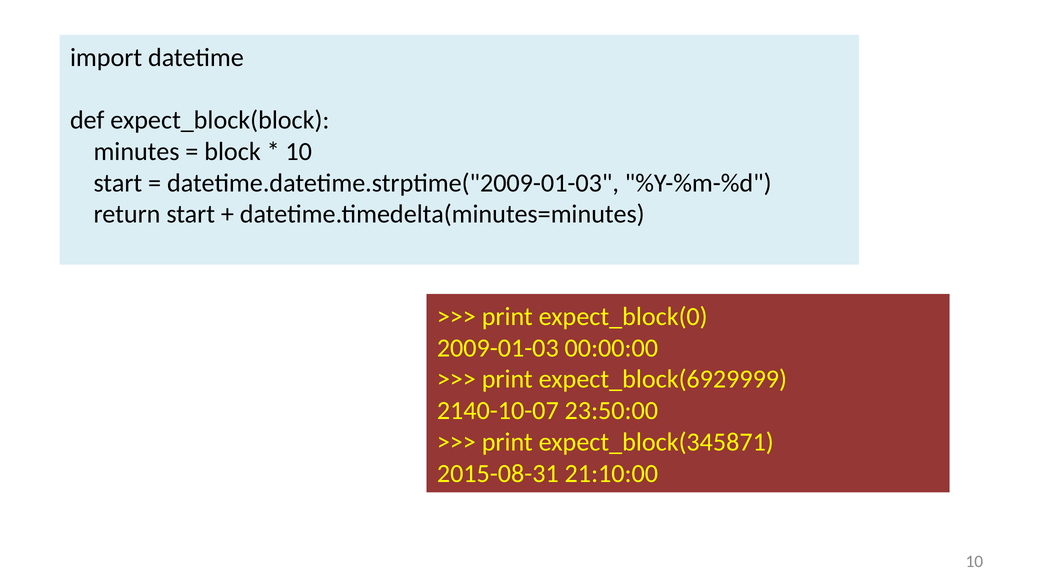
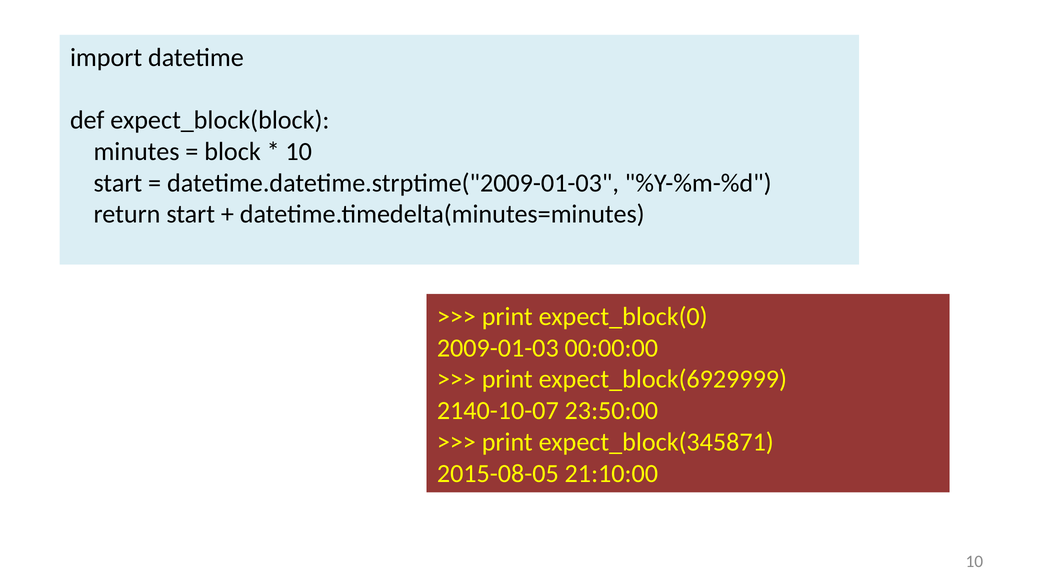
2015-08-31: 2015-08-31 -> 2015-08-05 (498, 474)
